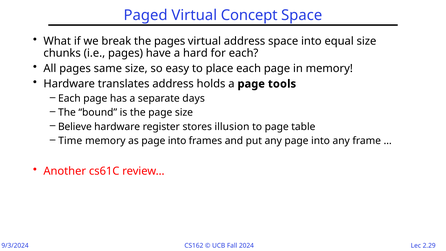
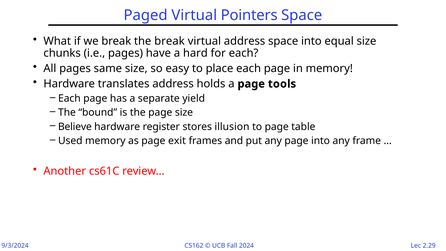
Concept: Concept -> Pointers (249, 15)
the pages: pages -> break (170, 41)
days: days -> yield (194, 98)
Time: Time -> Used (70, 141)
as page into: into -> exit (177, 141)
